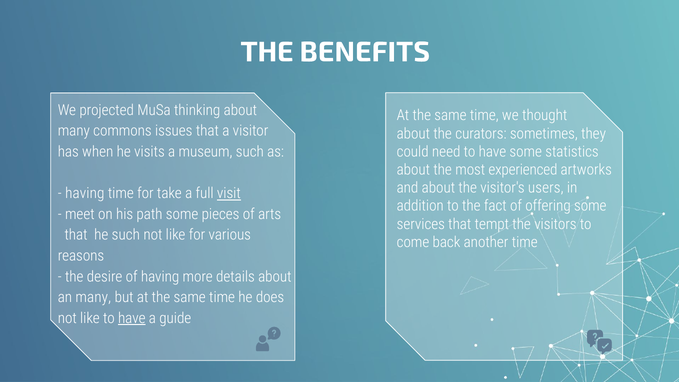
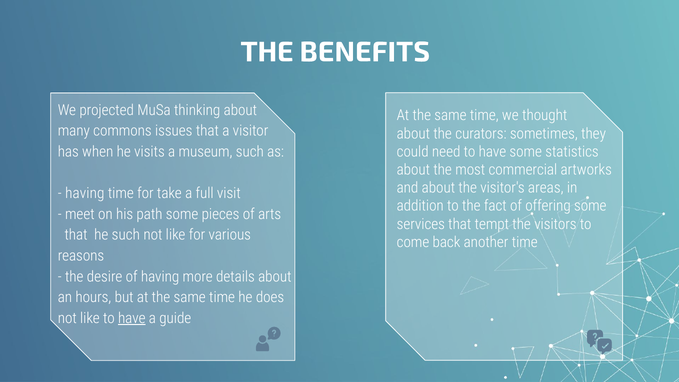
experienced: experienced -> commercial (523, 170)
users: users -> areas (546, 188)
visit underline: present -> none (229, 193)
an many: many -> hours (93, 297)
